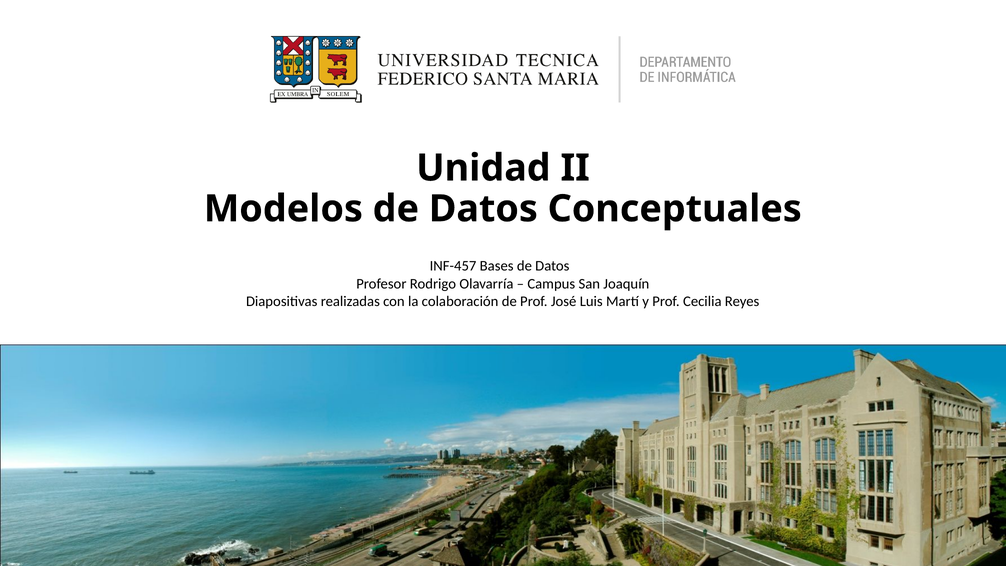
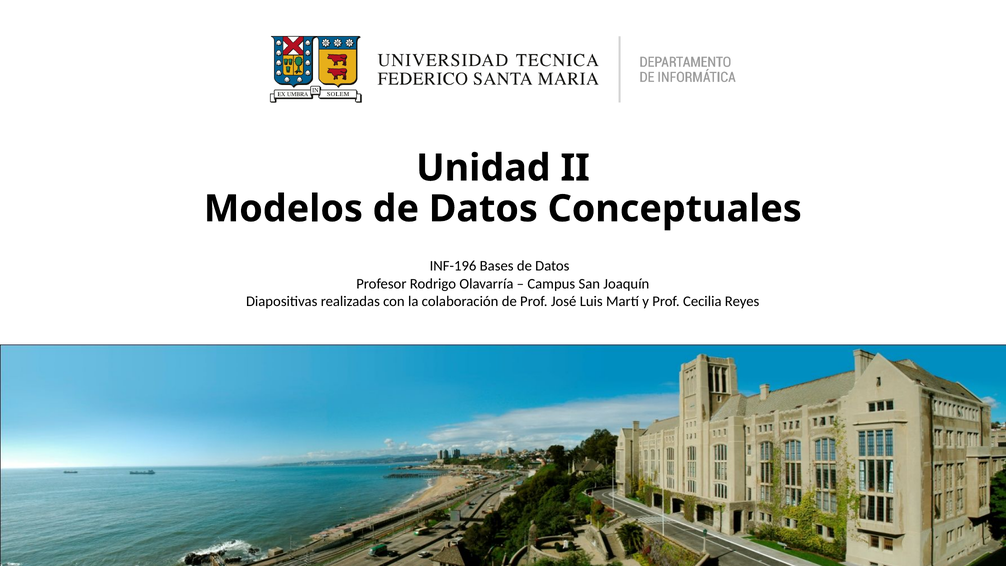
INF-457: INF-457 -> INF-196 (453, 266)
